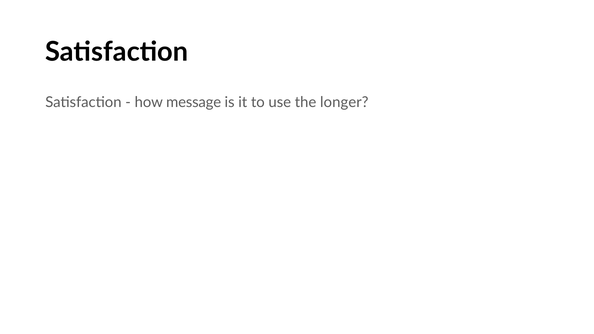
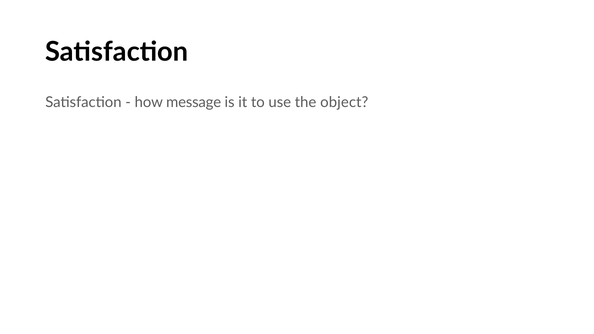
longer: longer -> object (344, 102)
